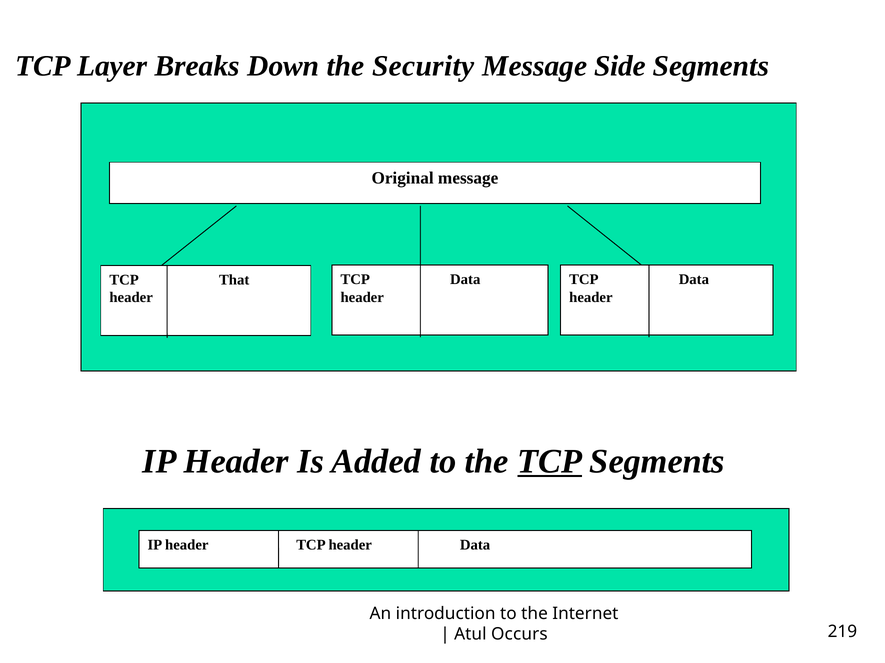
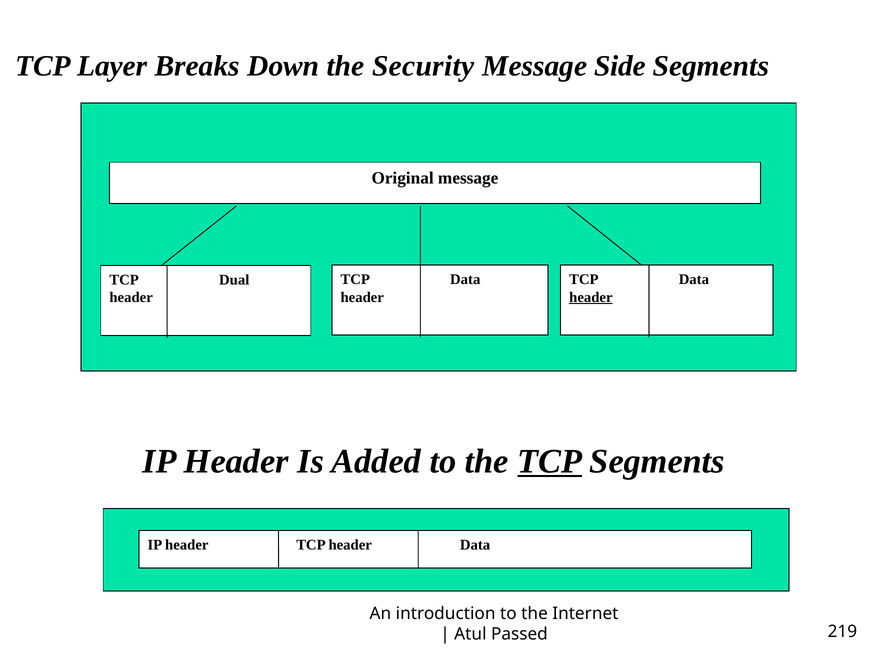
That: That -> Dual (234, 280)
header underline: none -> present (591, 298)
Occurs: Occurs -> Passed (519, 635)
